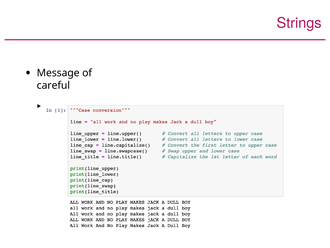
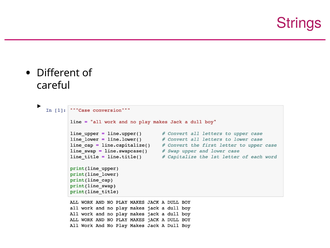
Message: Message -> Diﬀerent (58, 73)
